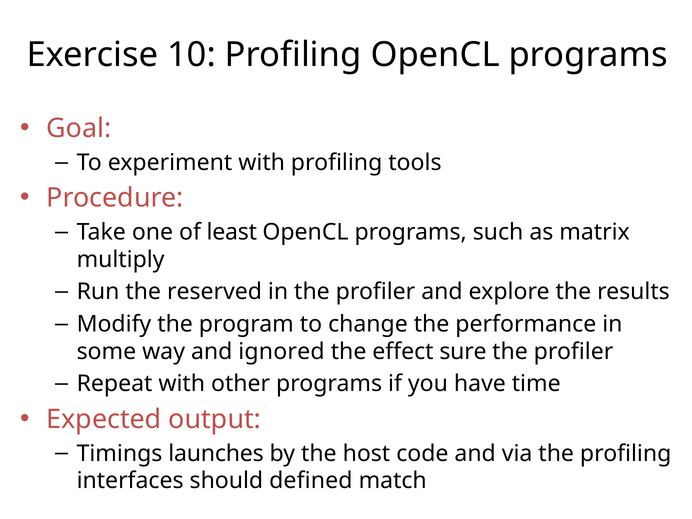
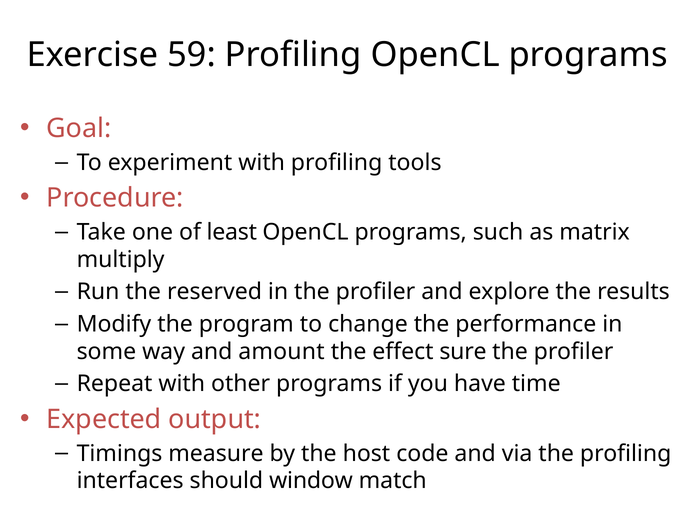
10: 10 -> 59 (192, 55)
ignored: ignored -> amount (281, 351)
launches: launches -> measure (216, 453)
defined: defined -> window (311, 481)
